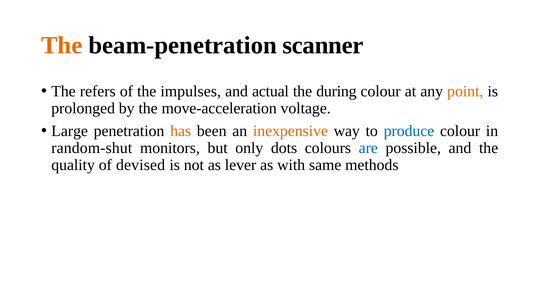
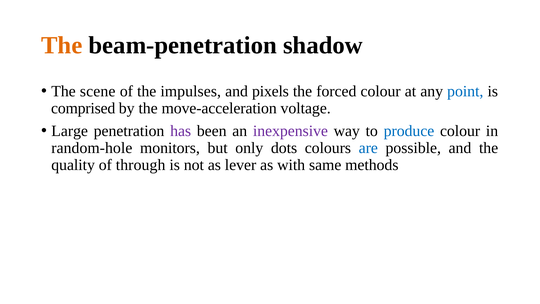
scanner: scanner -> shadow (323, 45)
refers: refers -> scene (98, 91)
actual: actual -> pixels (270, 91)
during: during -> forced (336, 91)
point colour: orange -> blue (465, 91)
prolonged: prolonged -> comprised (83, 108)
has colour: orange -> purple (181, 131)
inexpensive colour: orange -> purple (290, 131)
random-shut: random-shut -> random-hole (92, 148)
devised: devised -> through (141, 165)
